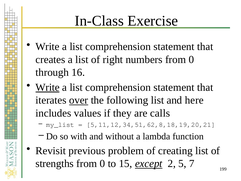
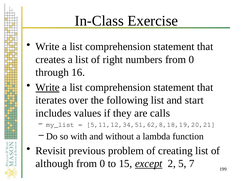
over underline: present -> none (79, 100)
here: here -> start (194, 100)
strengths: strengths -> although (55, 163)
